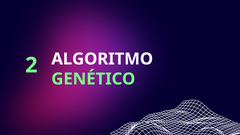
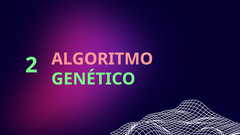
ALGORITMO colour: white -> pink (102, 59)
